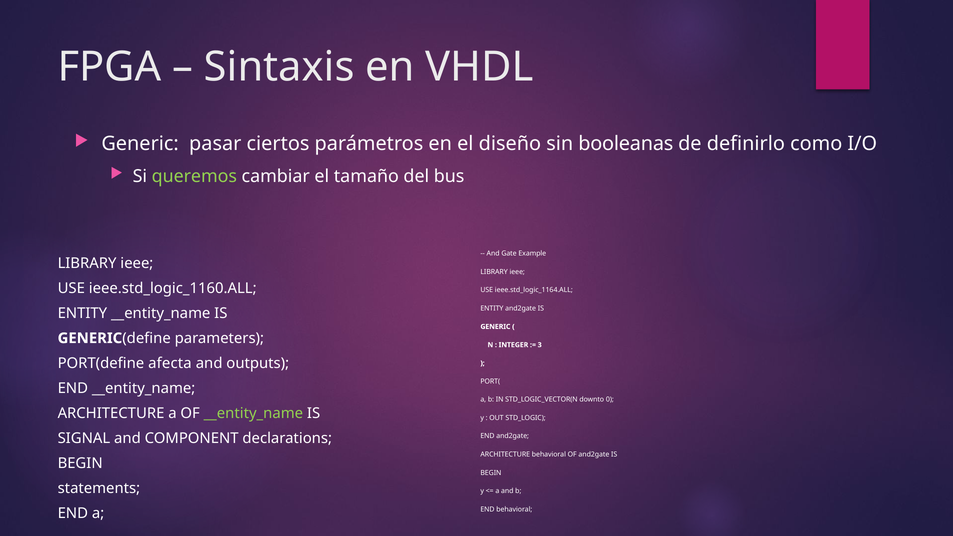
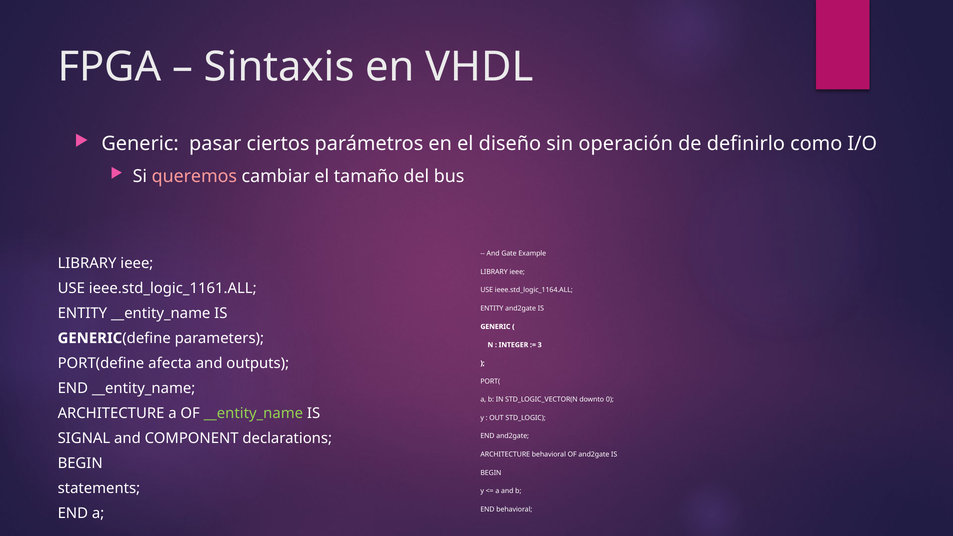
booleanas: booleanas -> operación (626, 144)
queremos colour: light green -> pink (194, 176)
ieee.std_logic_1160.ALL: ieee.std_logic_1160.ALL -> ieee.std_logic_1161.ALL (173, 288)
